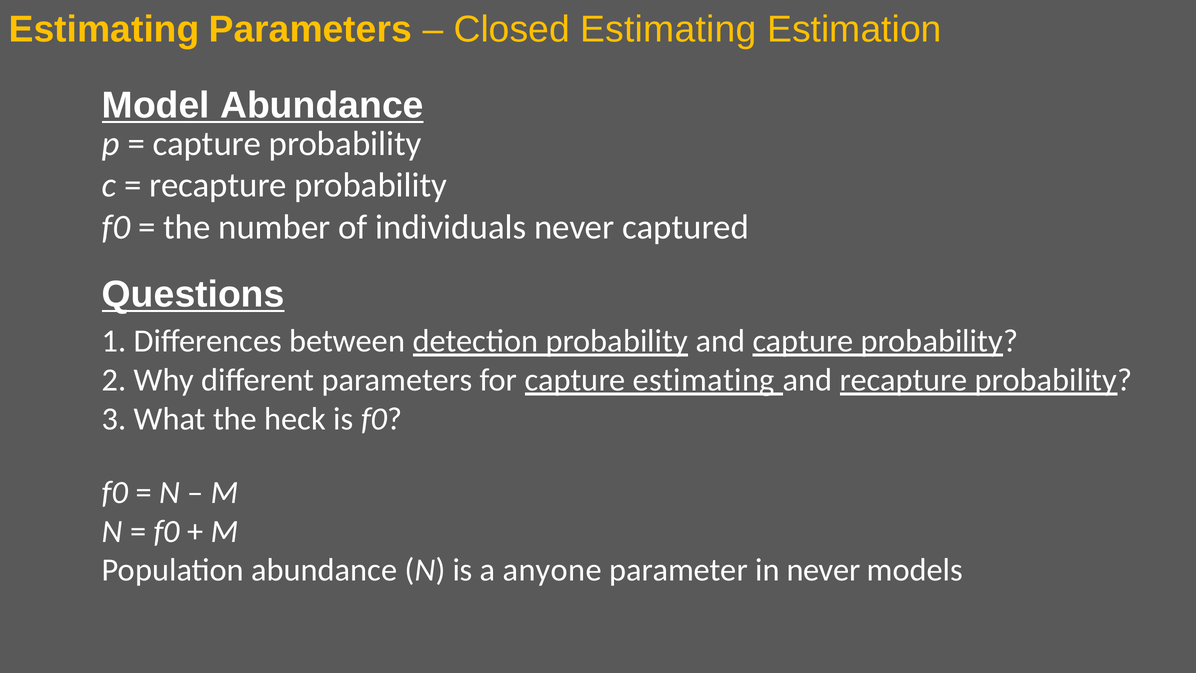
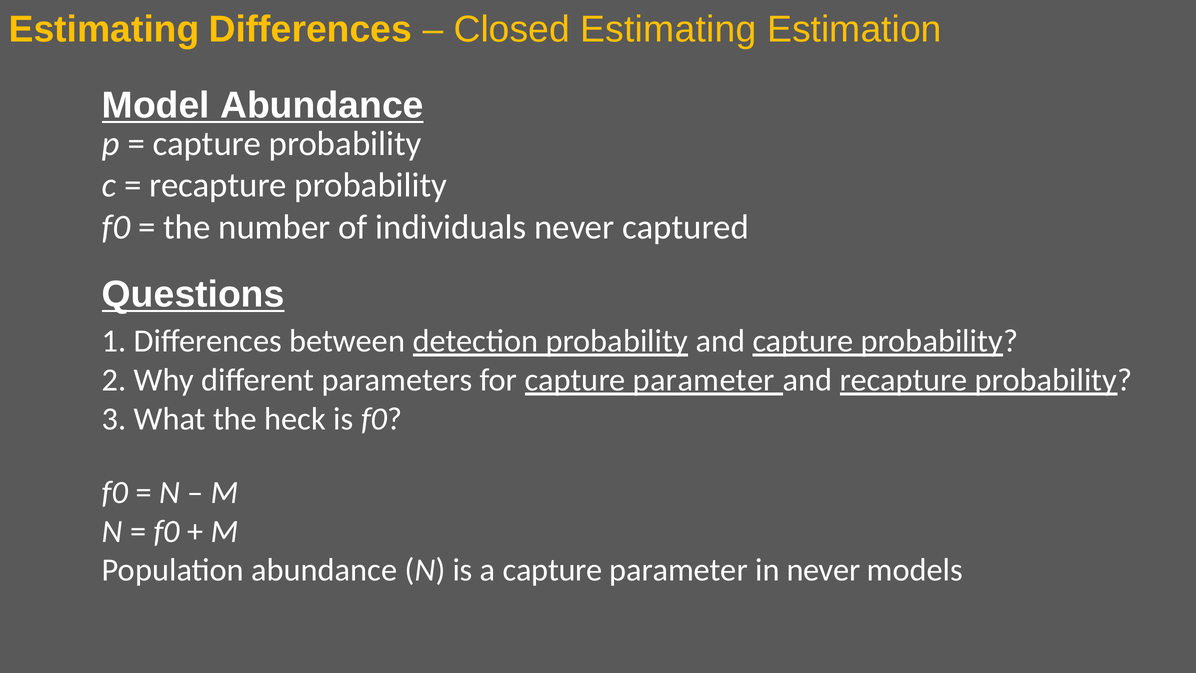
Estimating Parameters: Parameters -> Differences (310, 29)
for capture estimating: estimating -> parameter (704, 380)
a anyone: anyone -> capture (553, 570)
